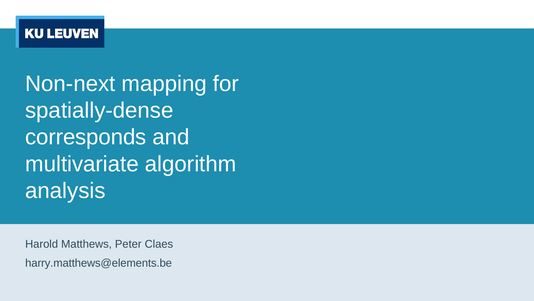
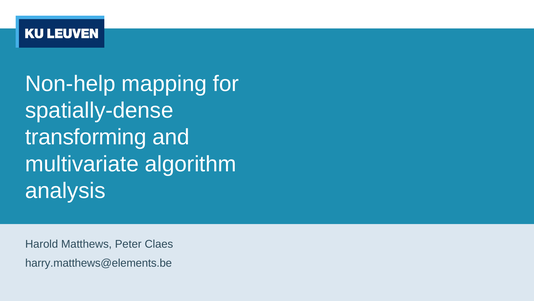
Non-next: Non-next -> Non-help (70, 84)
corresponds: corresponds -> transforming (86, 137)
